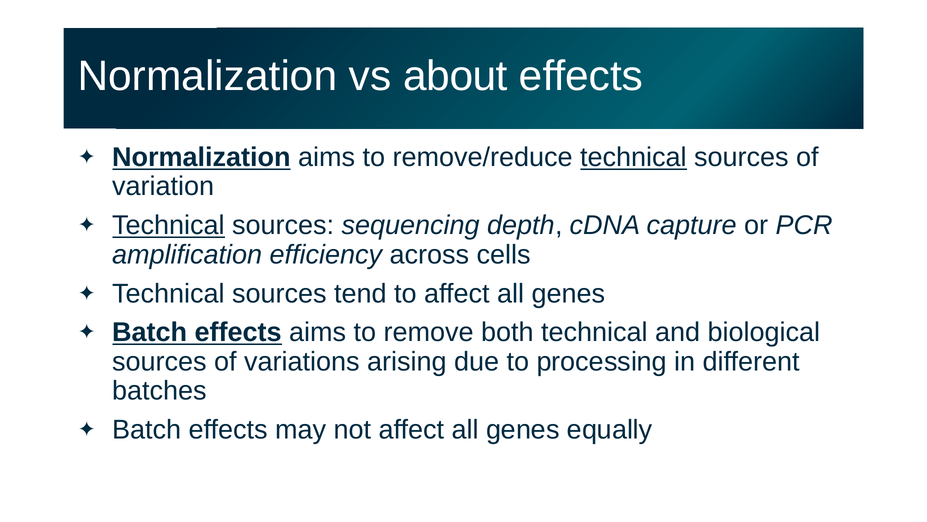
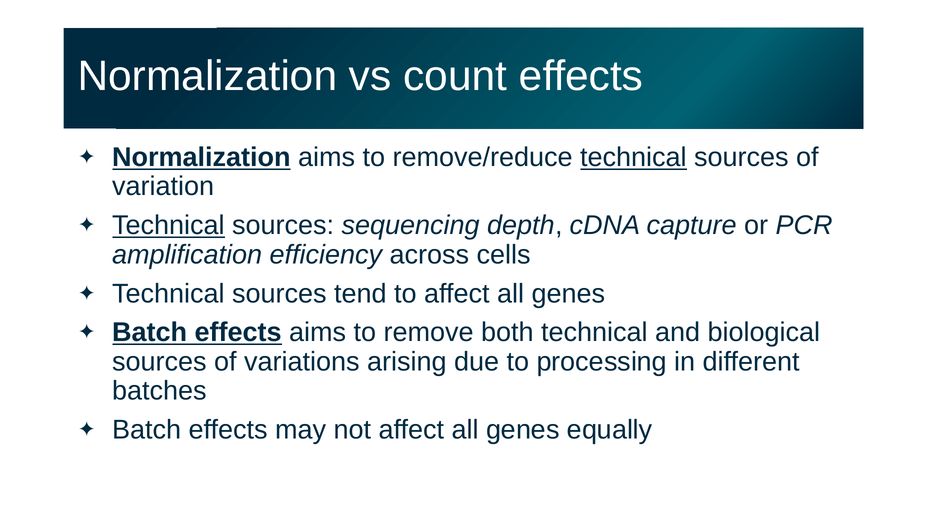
about: about -> count (455, 76)
